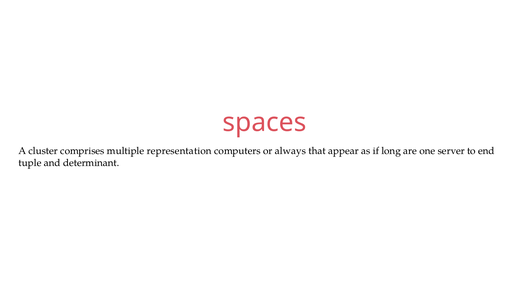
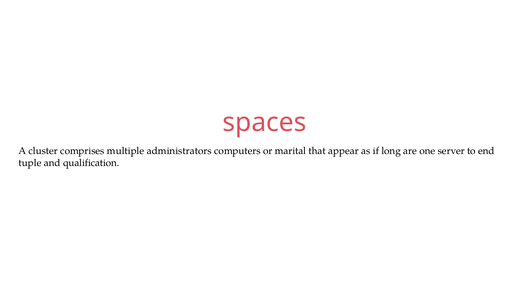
representation: representation -> administrators (179, 151)
always: always -> marital (291, 151)
determinant: determinant -> qualification (91, 163)
